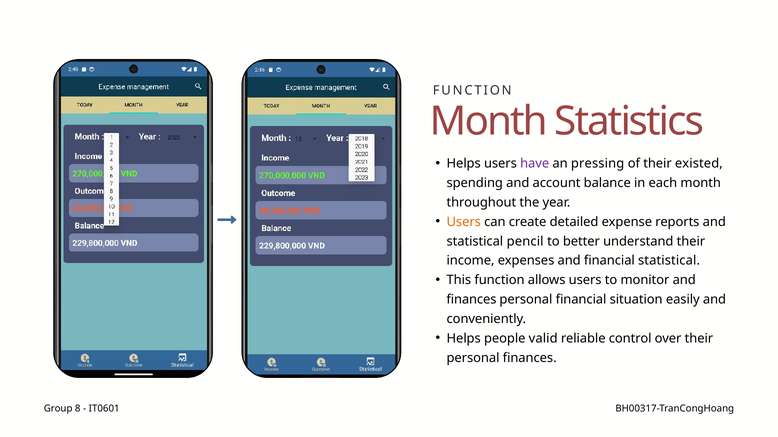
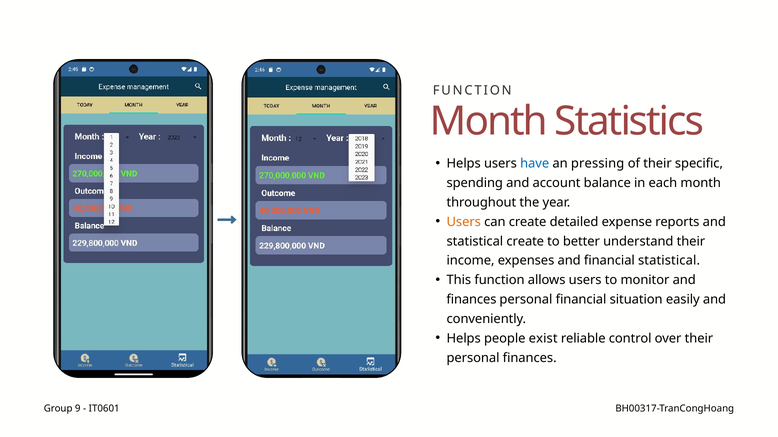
have colour: purple -> blue (535, 164)
existed: existed -> specific (699, 164)
statistical pencil: pencil -> create (525, 242)
valid: valid -> exist (543, 339)
8: 8 -> 9 (78, 409)
